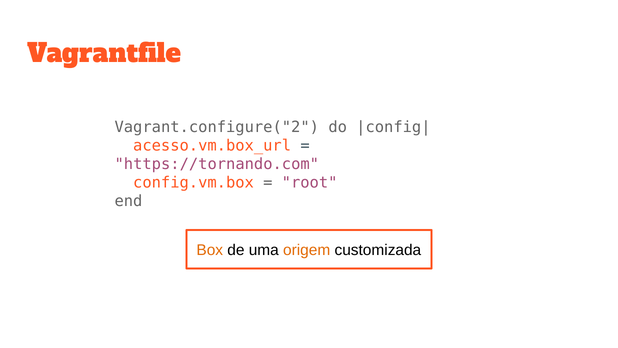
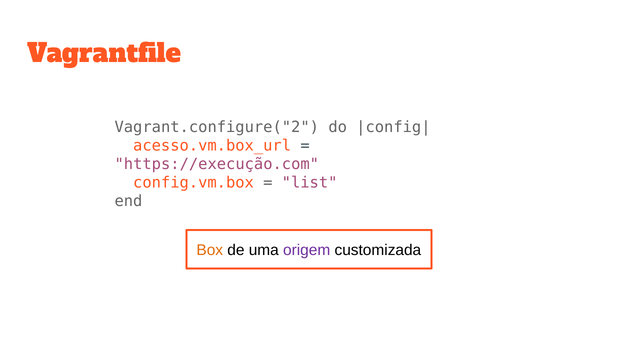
https://tornando.com: https://tornando.com -> https://execução.com (217, 164)
root: root -> list (310, 183)
origem colour: orange -> purple (307, 250)
